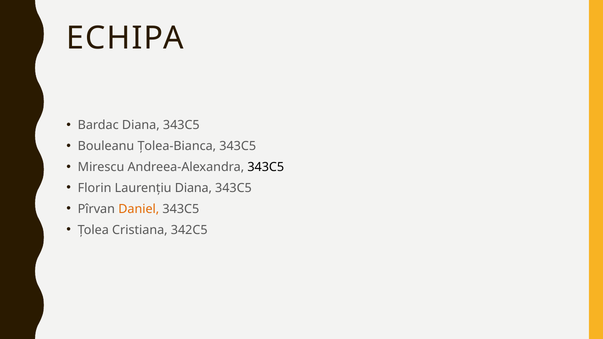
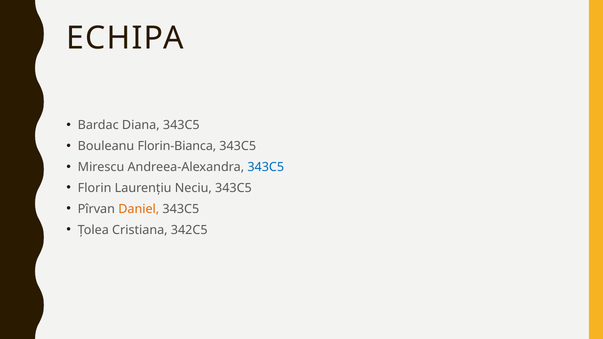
Țolea-Bianca: Țolea-Bianca -> Florin-Bianca (177, 146)
343C5 colour: black -> blue (266, 167)
Laurențiu Diana: Diana -> Neciu (193, 188)
